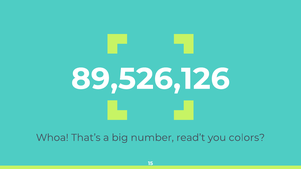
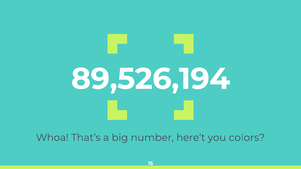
89,526,126: 89,526,126 -> 89,526,194 (151, 79)
read’t: read’t -> here’t (191, 138)
